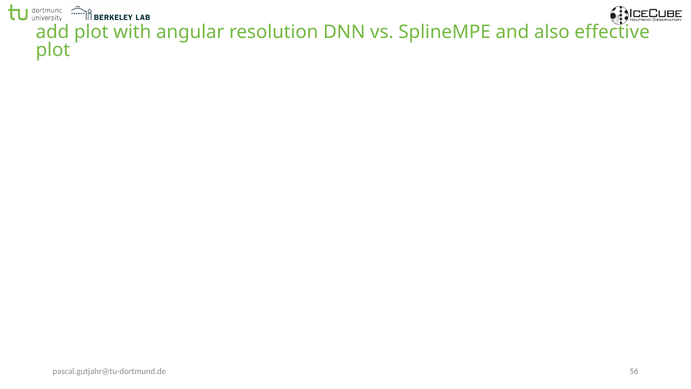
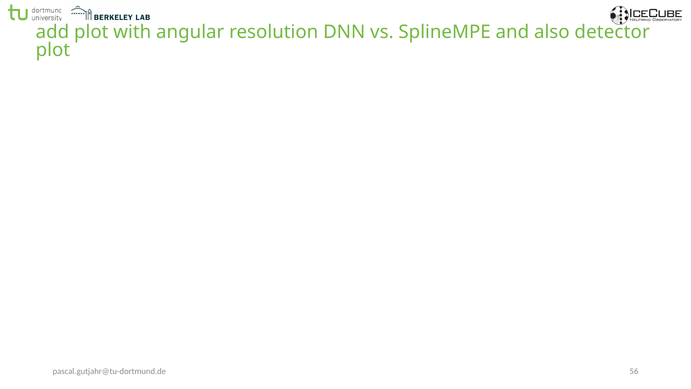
effective: effective -> detector (612, 32)
